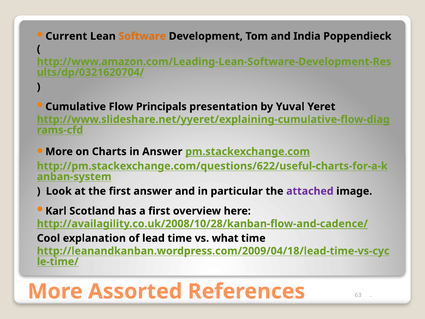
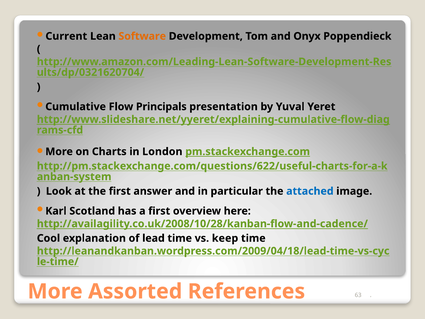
India: India -> Onyx (307, 36)
in Answer: Answer -> London (162, 151)
attached colour: purple -> blue (310, 191)
what: what -> keep (225, 238)
